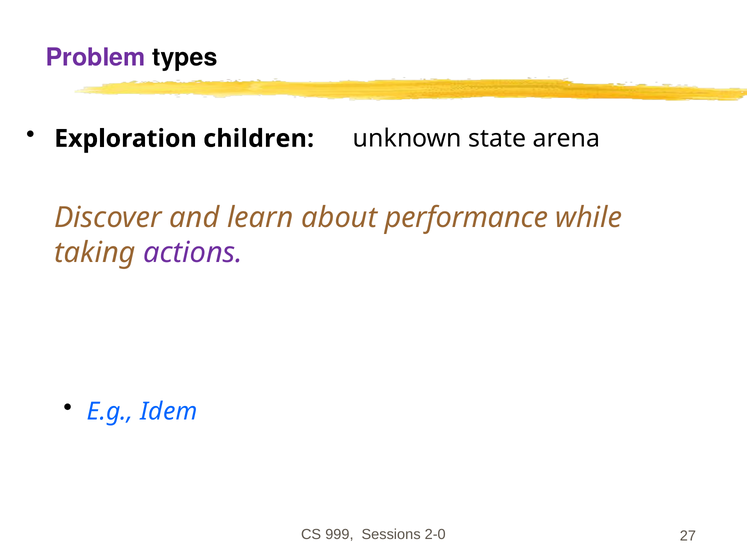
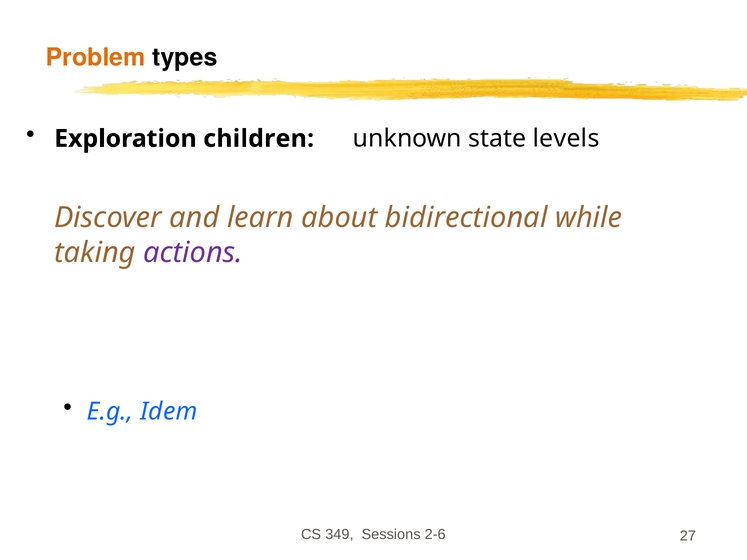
Problem colour: purple -> orange (96, 58)
arena: arena -> levels (566, 139)
performance: performance -> bidirectional (466, 218)
999: 999 -> 349 (339, 535)
2-0: 2-0 -> 2-6 (435, 535)
